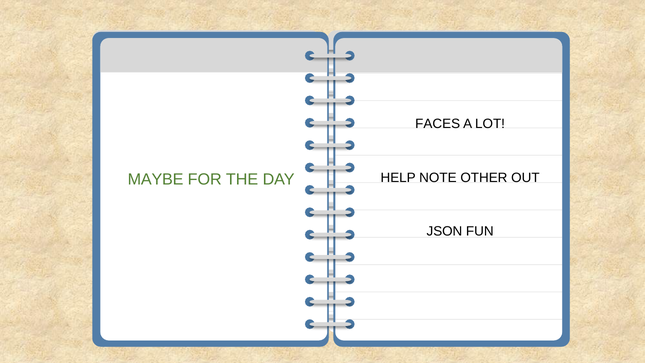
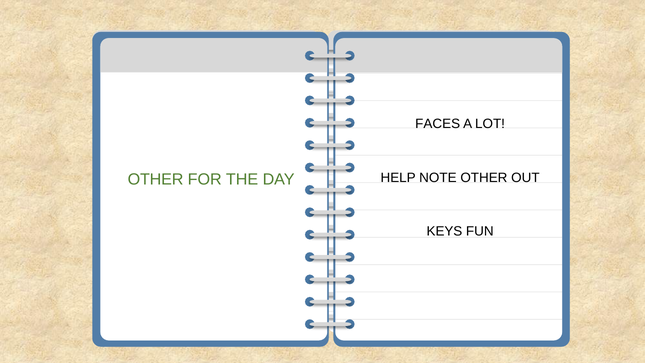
MAYBE: MAYBE -> OTHER (156, 179)
JSON: JSON -> KEYS (444, 231)
